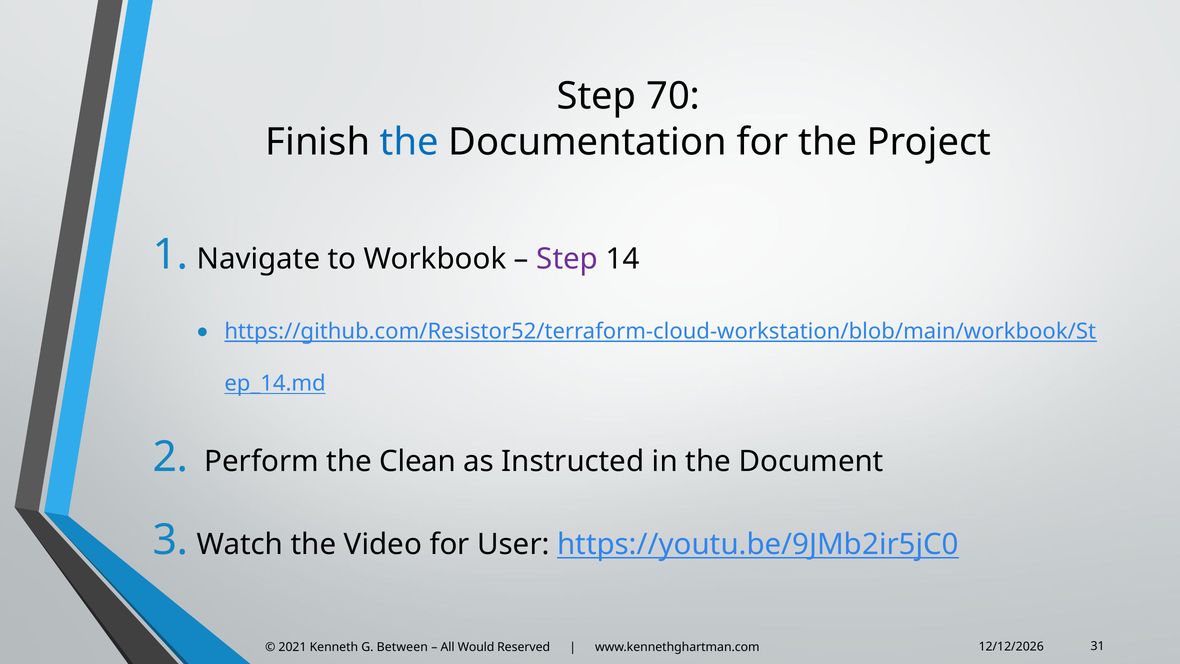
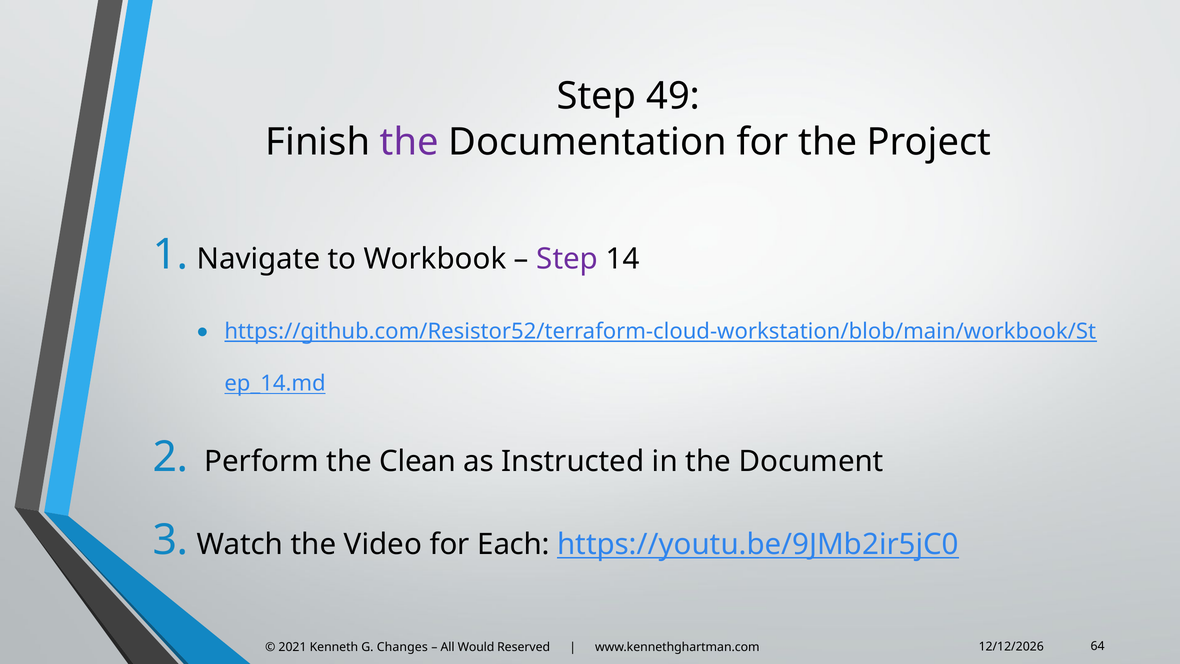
70: 70 -> 49 (673, 96)
the colour: blue -> purple (409, 142)
User: User -> Each (514, 544)
31: 31 -> 64 (1098, 646)
Between: Between -> Changes (402, 647)
